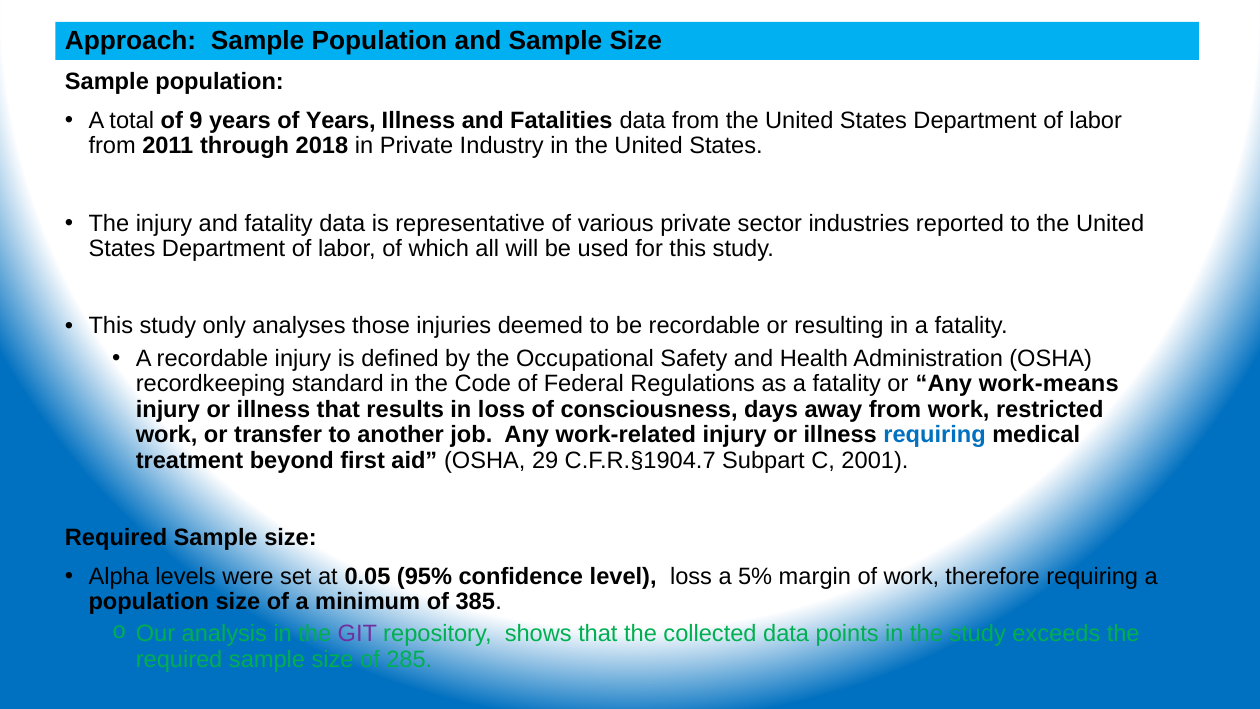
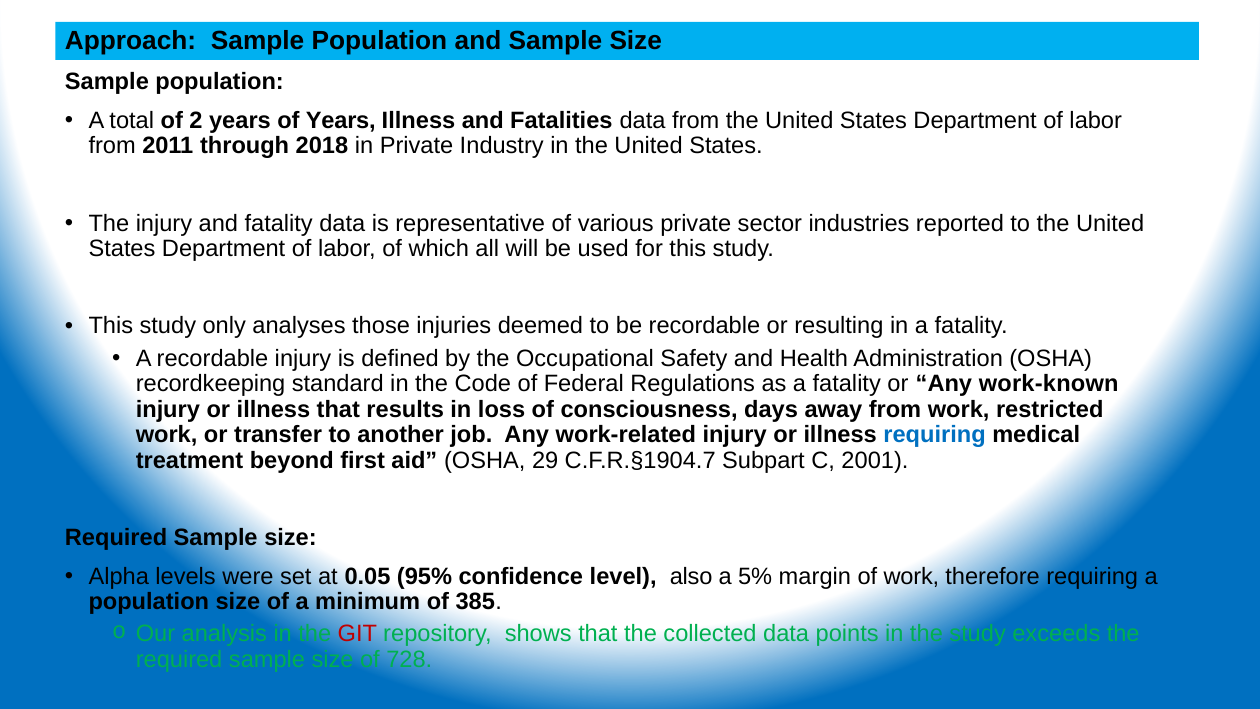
9: 9 -> 2 (196, 120)
work-means: work-means -> work-known (1049, 384)
level loss: loss -> also (691, 576)
GIT colour: purple -> red (357, 634)
285: 285 -> 728 (409, 659)
